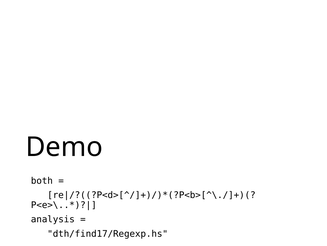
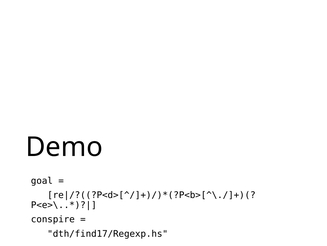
both: both -> goal (42, 180)
analysis: analysis -> conspire (53, 219)
